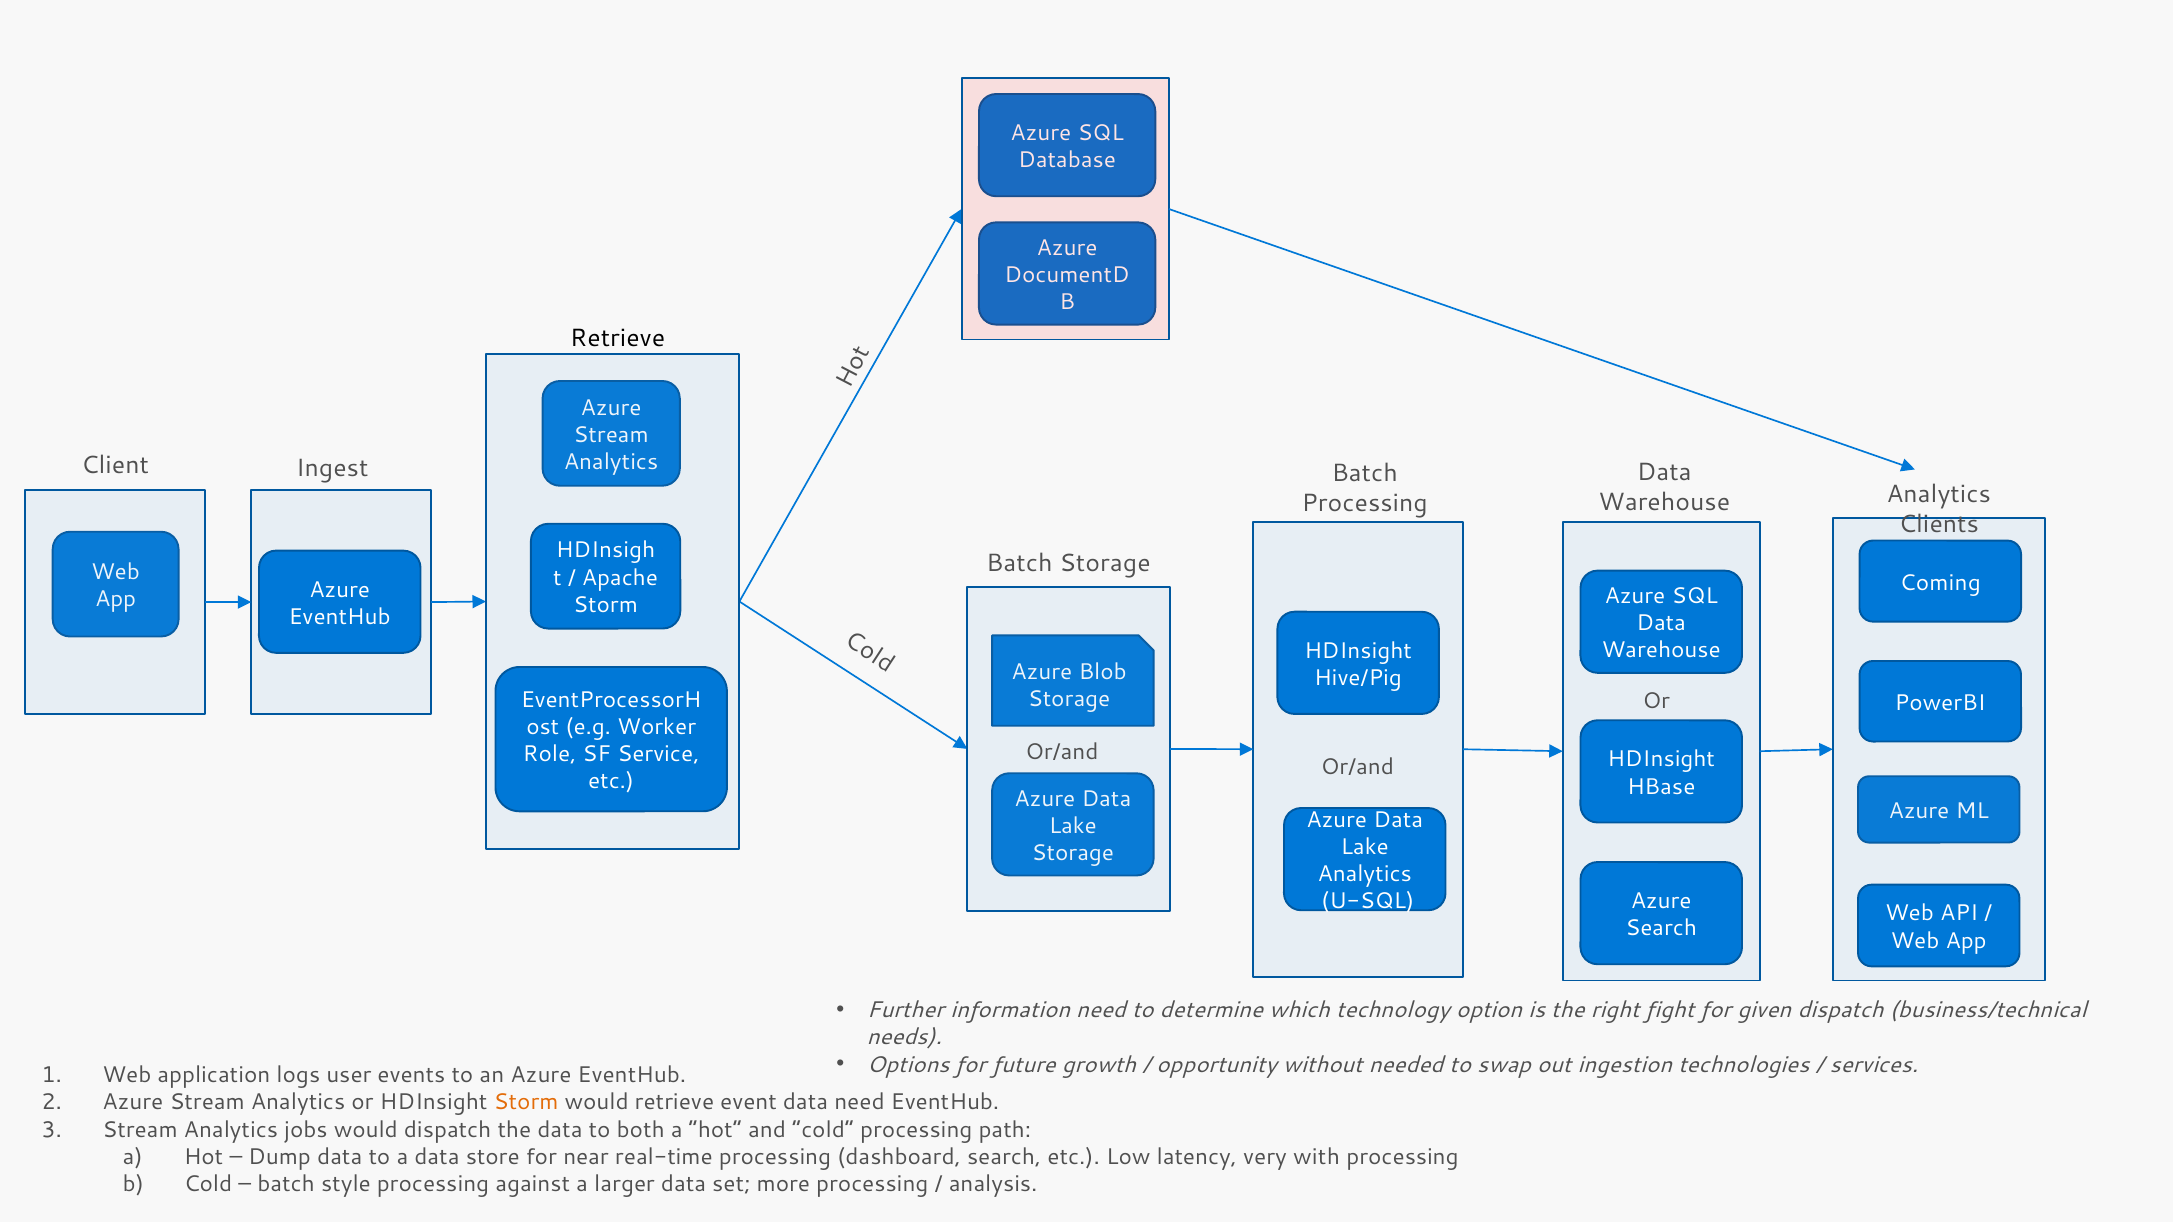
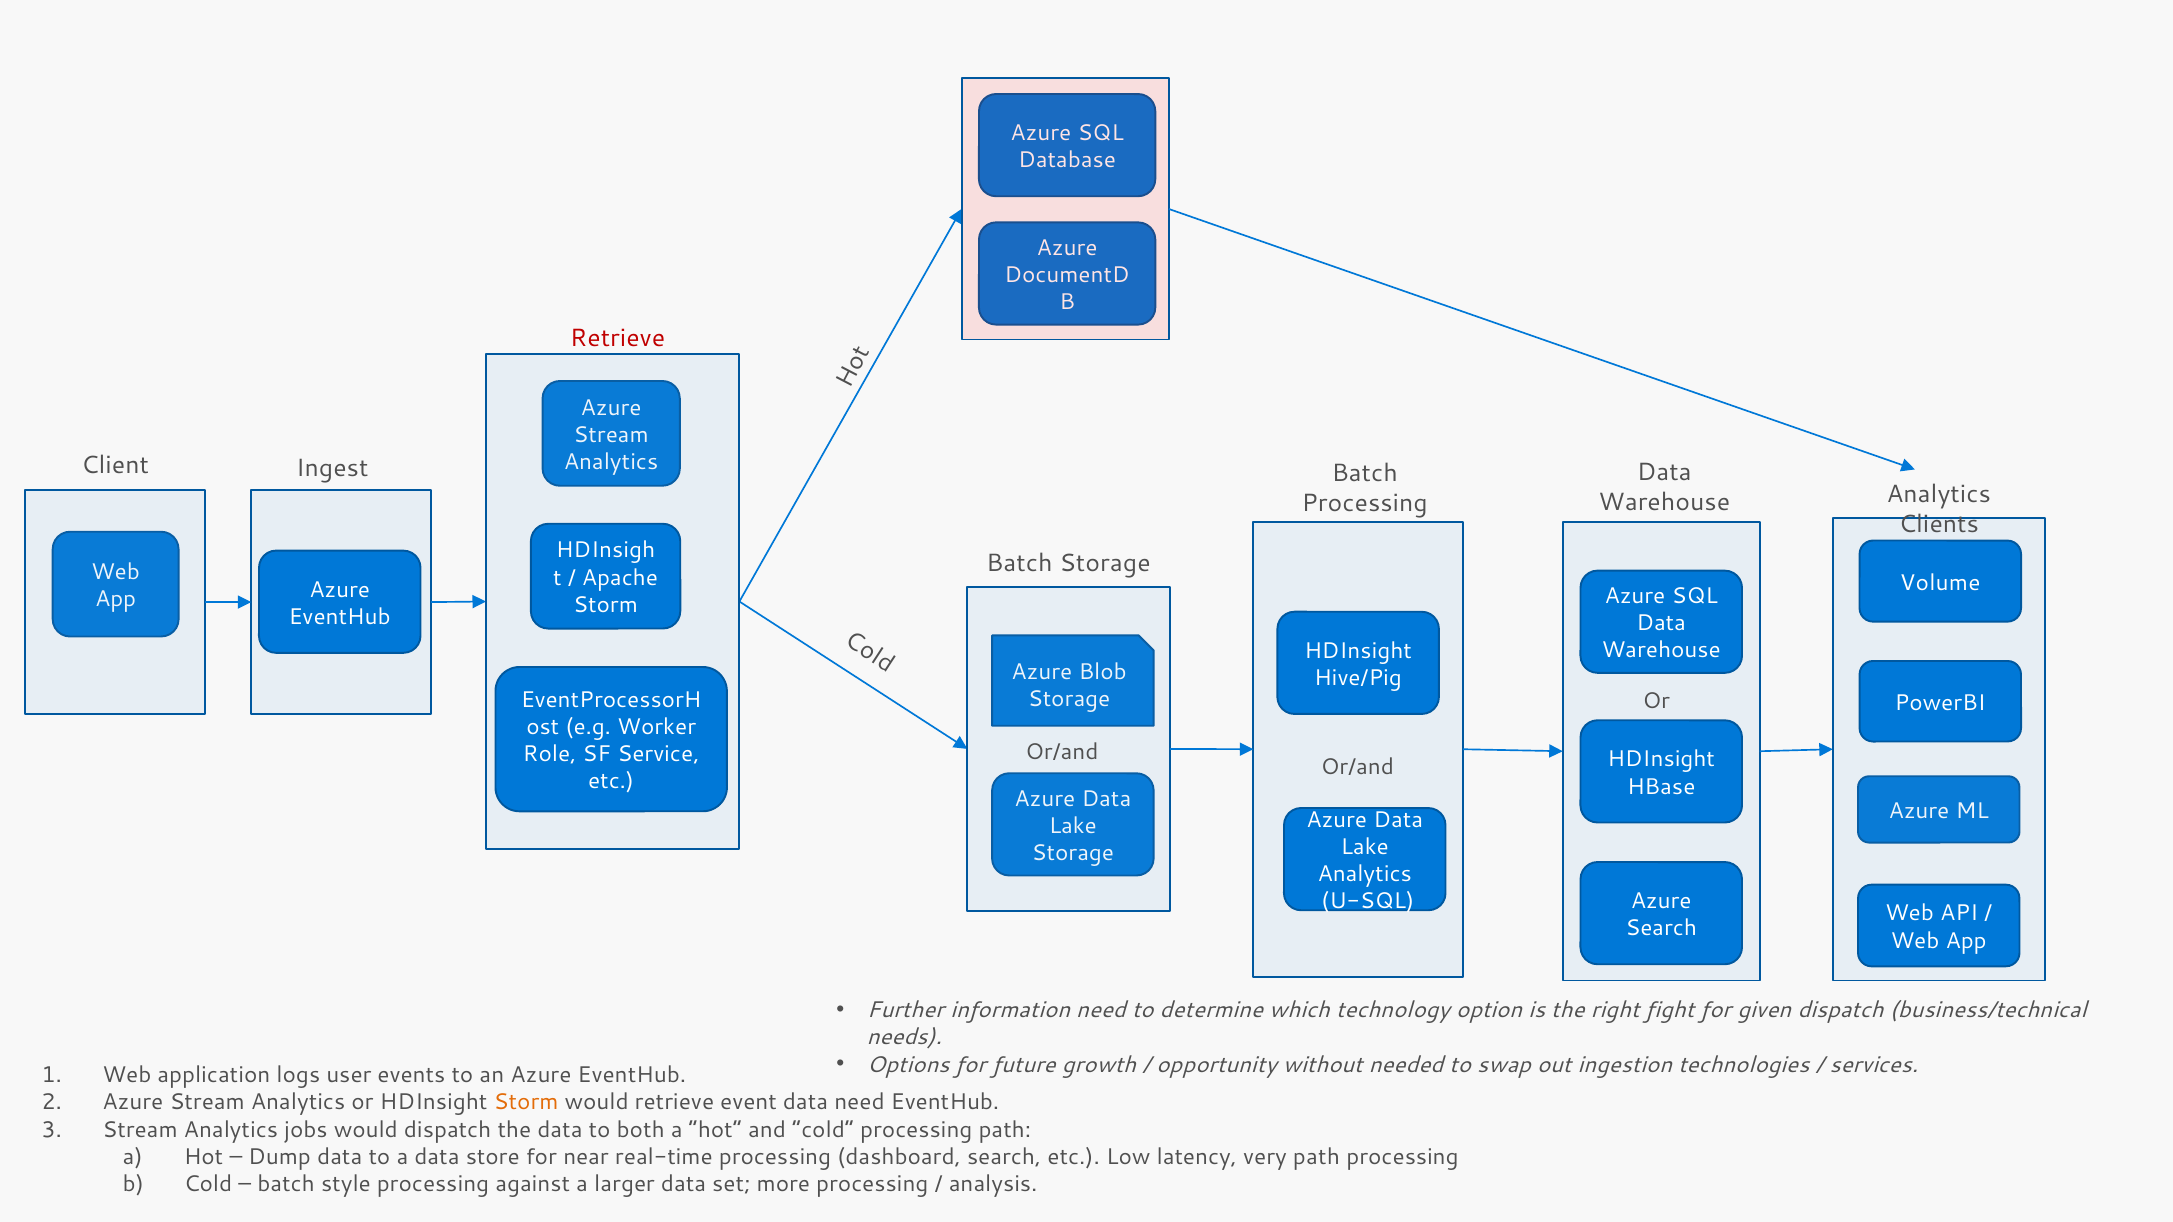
Retrieve colour: black -> red (618, 339)
Coming: Coming -> Volume (1940, 583)
very with: with -> path (1317, 1157)
